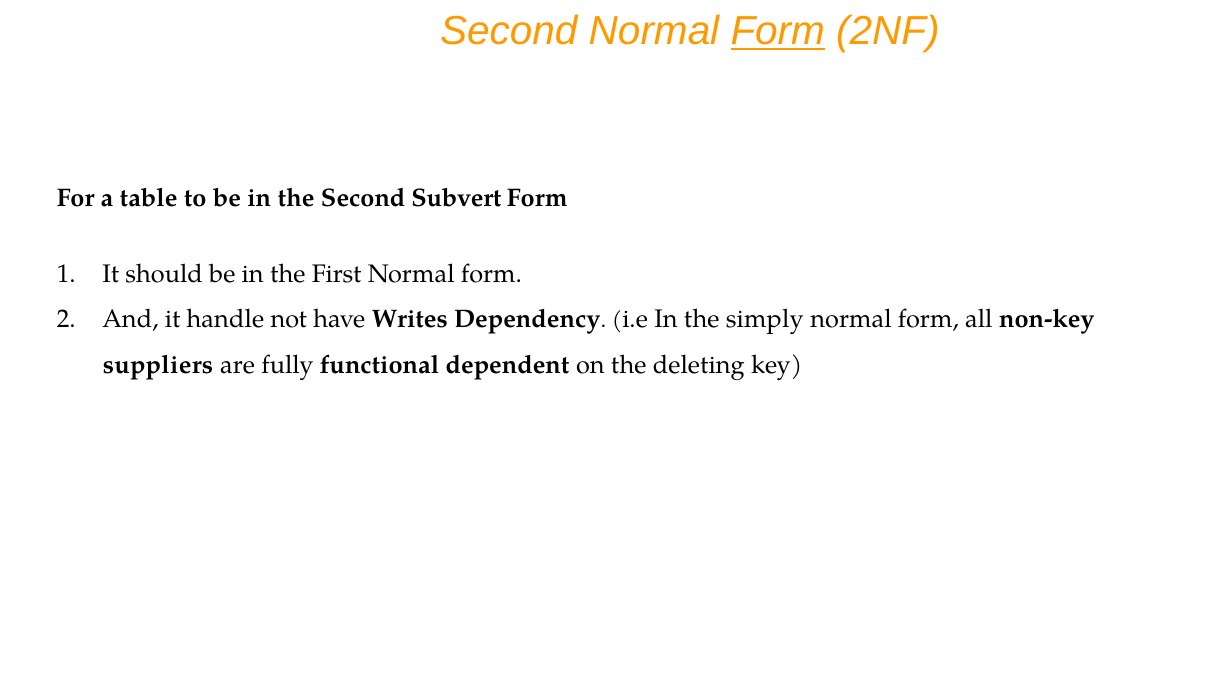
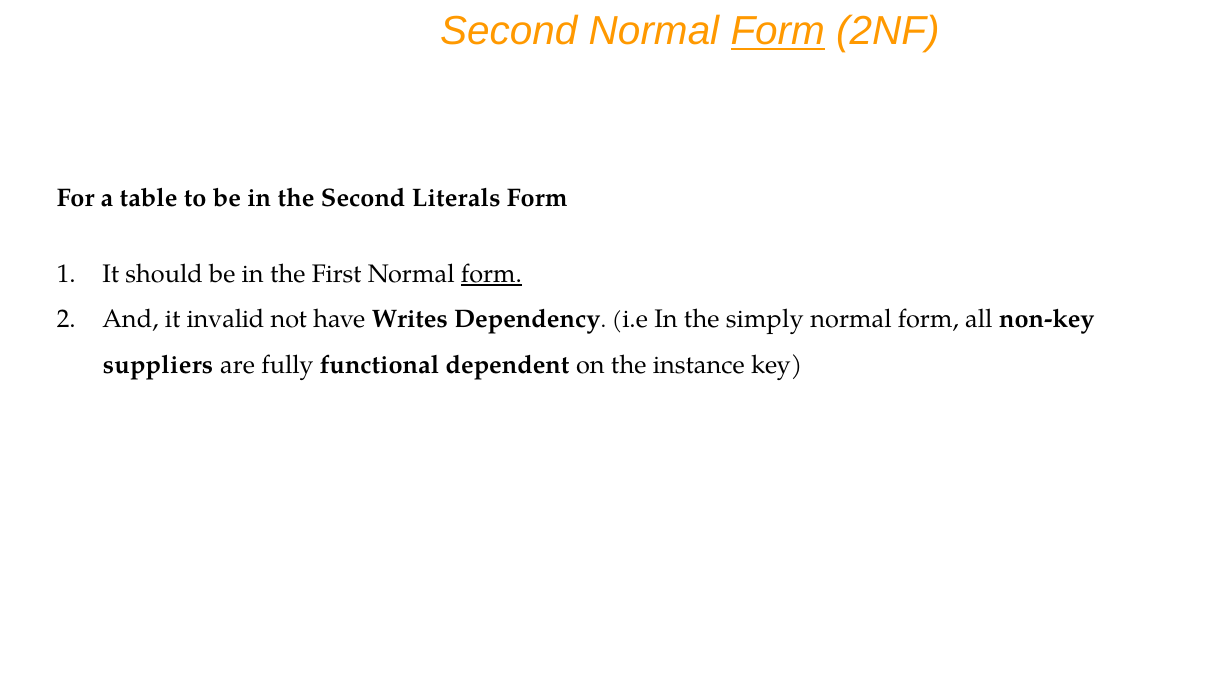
Subvert: Subvert -> Literals (456, 198)
form underline: none -> present (491, 274)
handle: handle -> invalid (226, 320)
deleting: deleting -> instance (699, 365)
